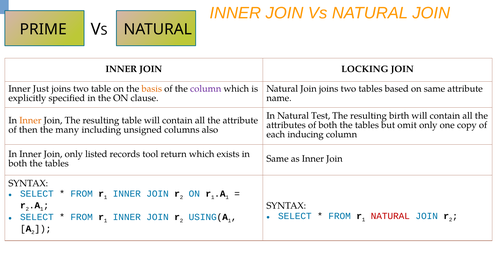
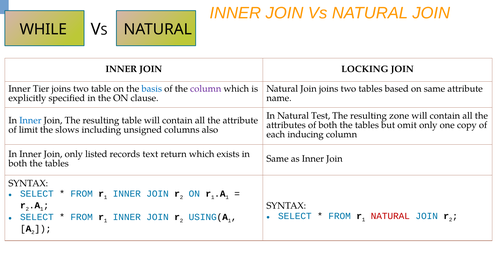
PRIME: PRIME -> WHILE (43, 29)
Just: Just -> Tier (41, 89)
basis colour: orange -> blue (152, 89)
birth: birth -> zone (399, 116)
Inner colour: orange -> blue (30, 121)
then: then -> limit (28, 130)
many: many -> slows (67, 130)
tool: tool -> text (150, 154)
